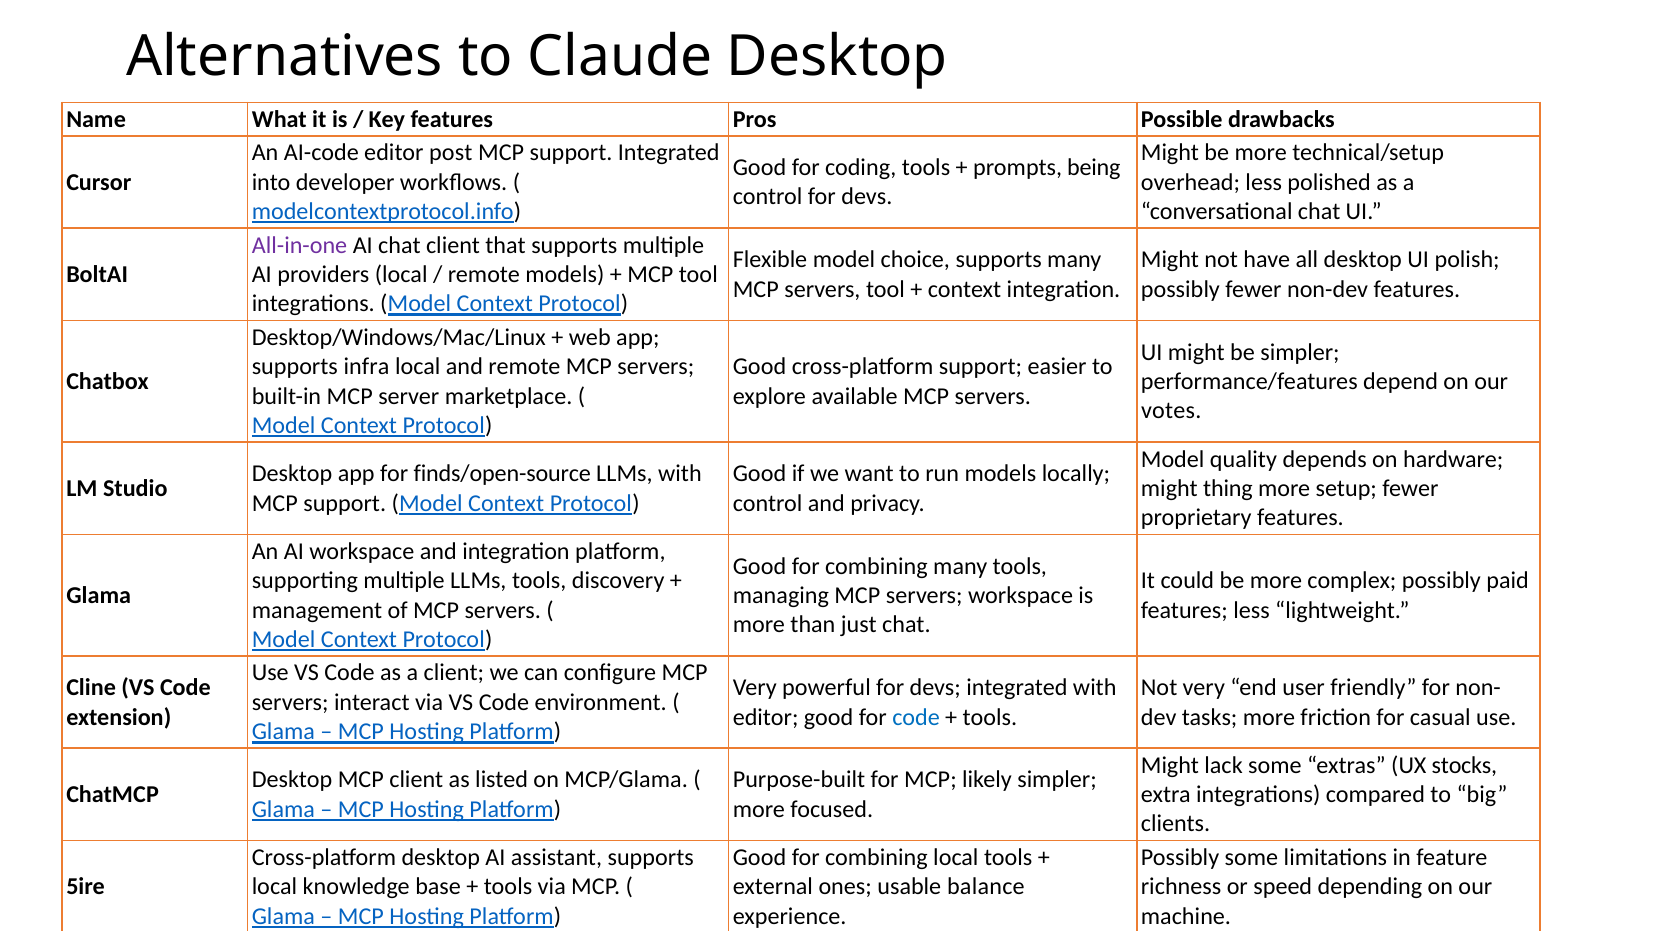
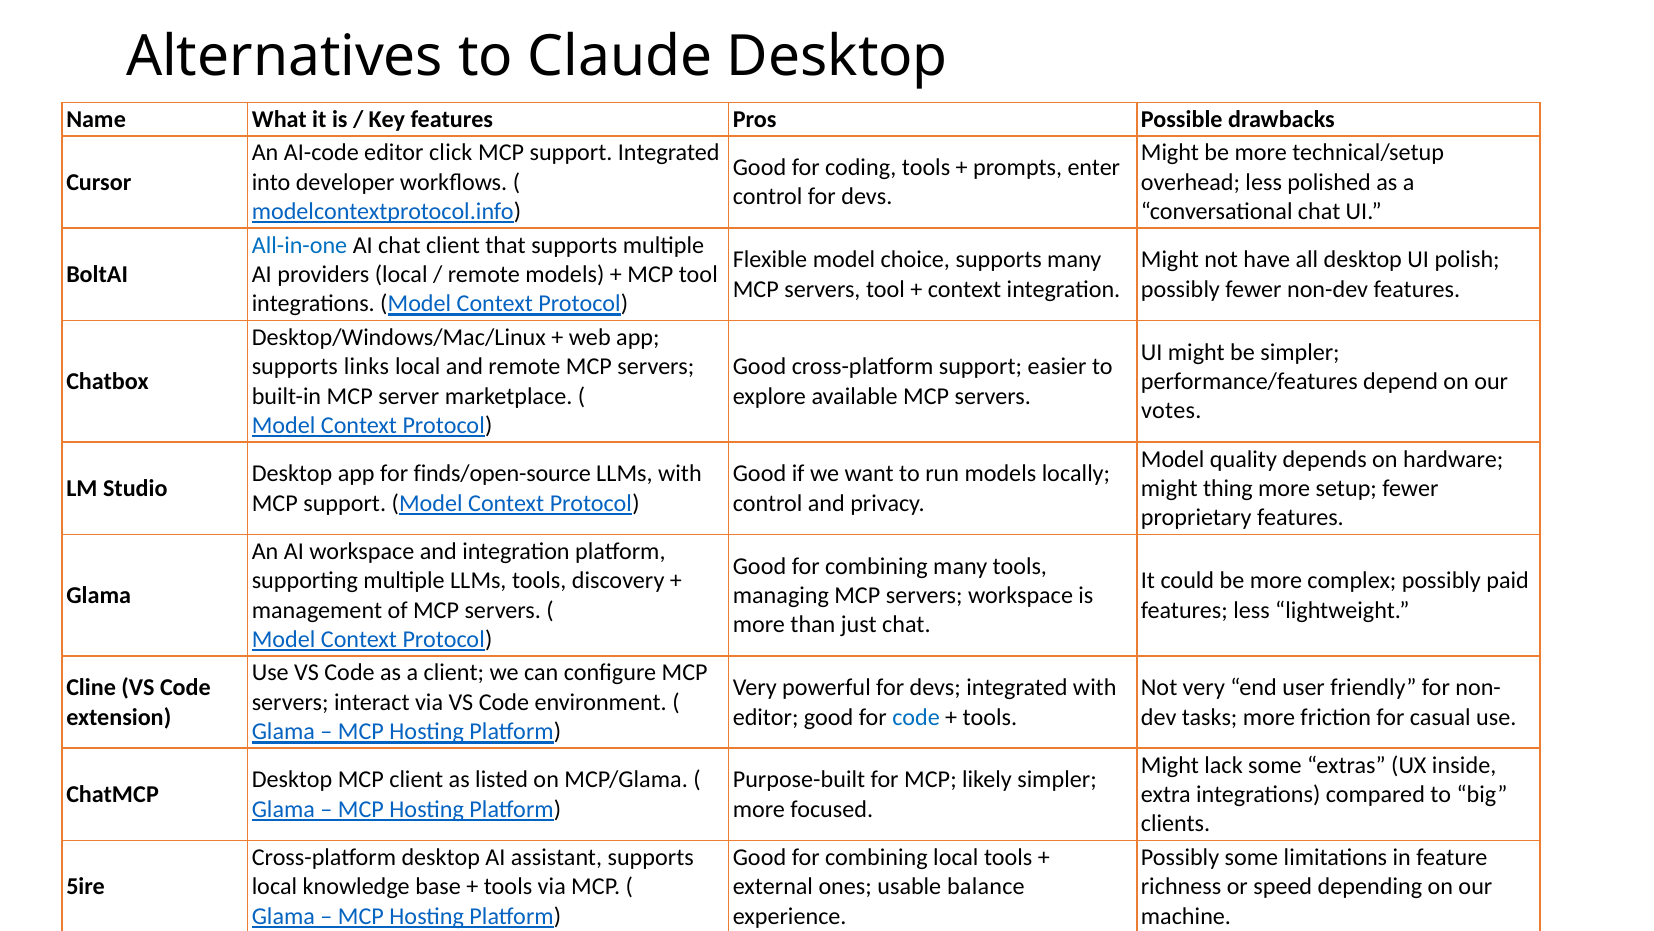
post: post -> click (451, 153)
being: being -> enter (1094, 168)
All-in-one colour: purple -> blue (300, 245)
infra: infra -> links (366, 367)
stocks: stocks -> inside (1464, 765)
